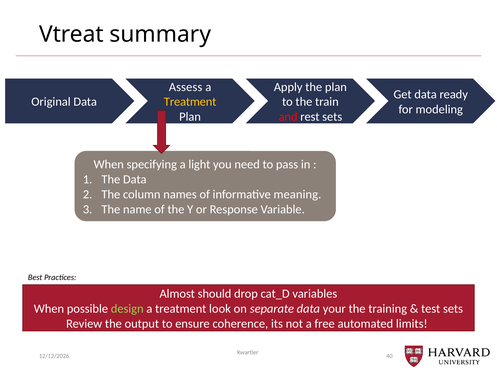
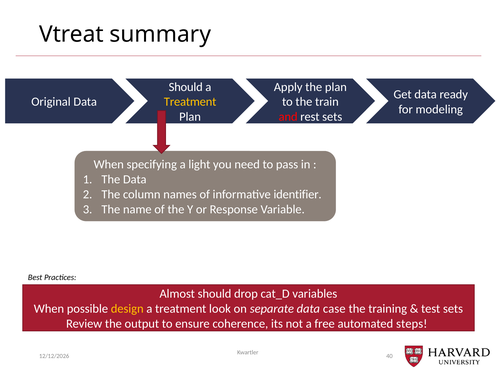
Assess: Assess -> Should (186, 87)
meaning: meaning -> identifier (298, 194)
design colour: light green -> yellow (127, 308)
your: your -> case (334, 308)
limits: limits -> steps (412, 323)
